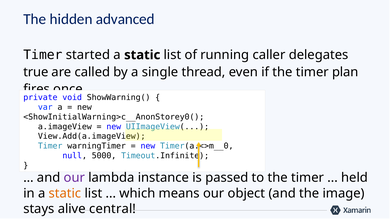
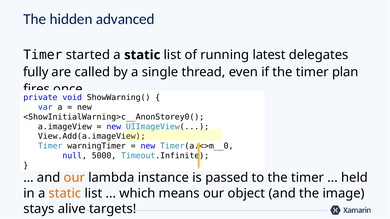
caller: caller -> latest (269, 55)
true: true -> fully (36, 72)
our colour: purple -> orange (74, 178)
central: central -> targets (113, 209)
